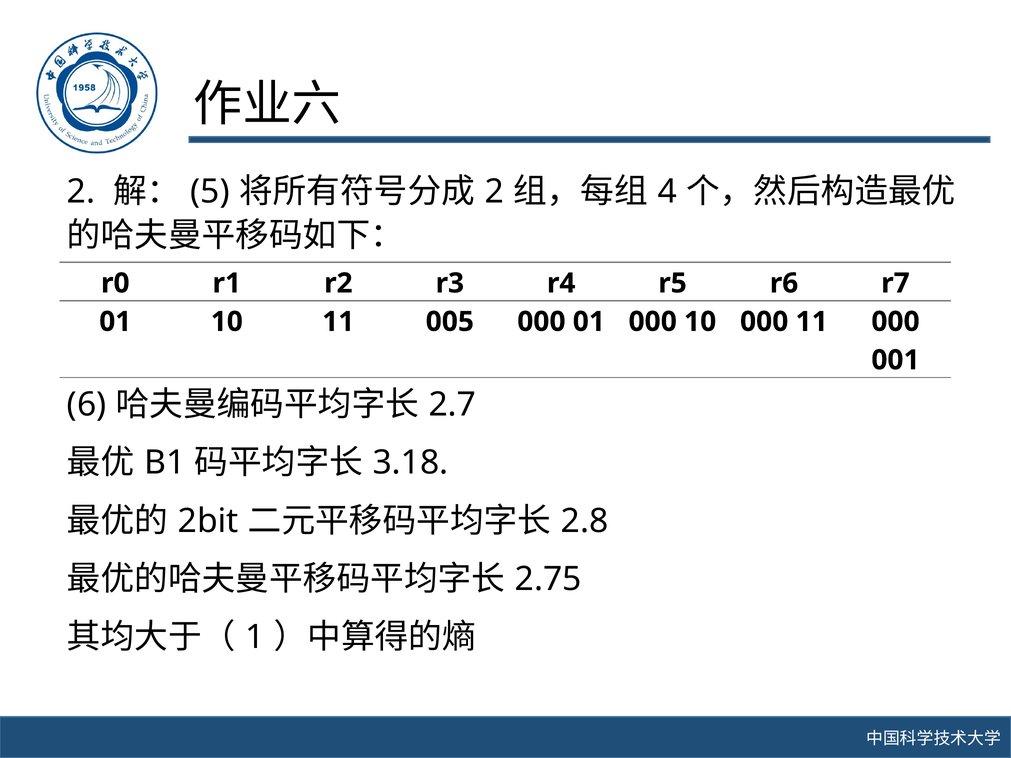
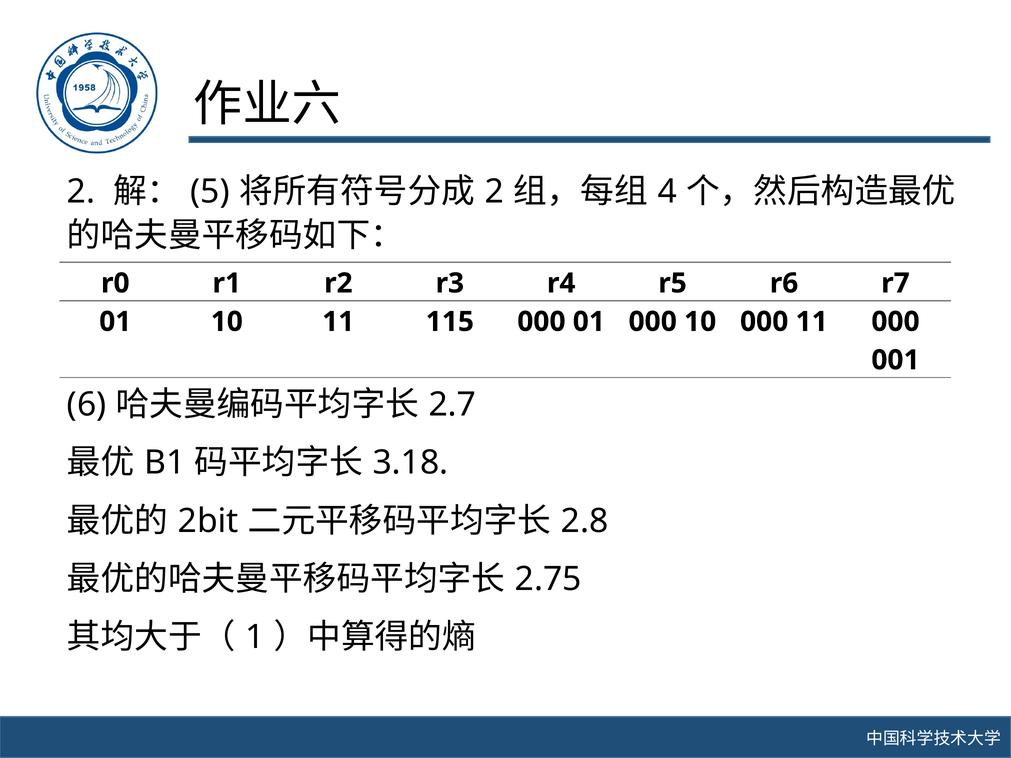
005: 005 -> 115 (450, 322)
